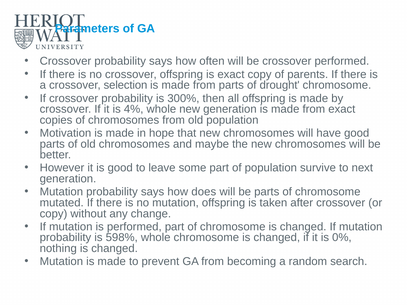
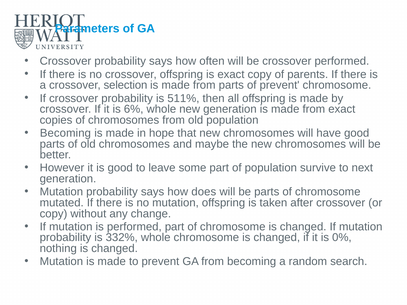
of drought: drought -> prevent (280, 85)
300%: 300% -> 511% (183, 98)
4%: 4% -> 6% (134, 109)
Motivation: Motivation -> Becoming (65, 133)
598%: 598% -> 332% (122, 238)
